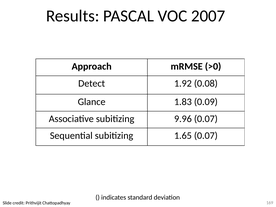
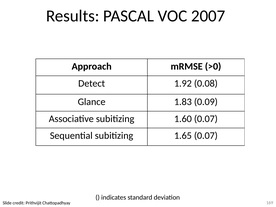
9.96: 9.96 -> 1.60 (183, 119)
